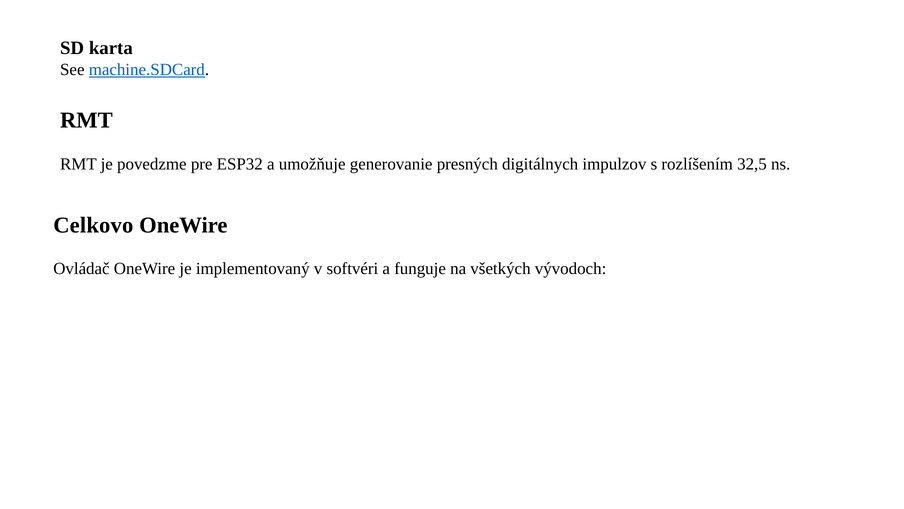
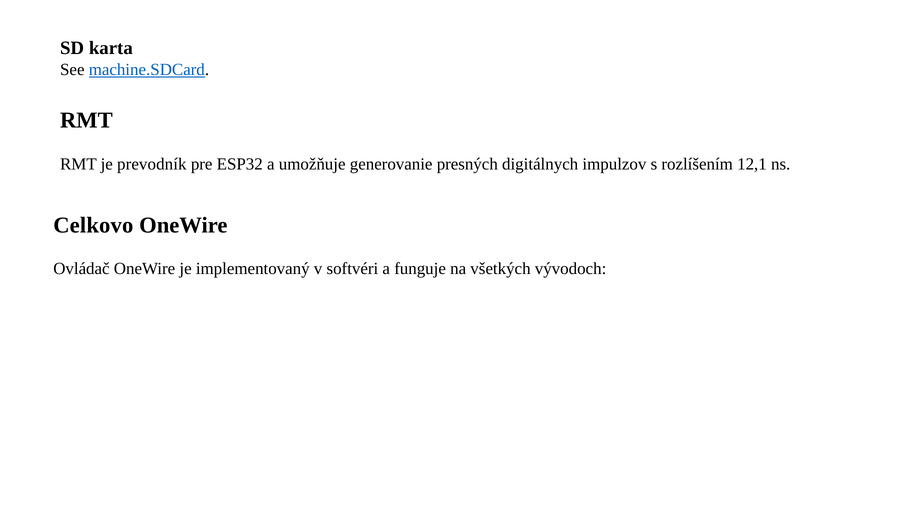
povedzme: povedzme -> prevodník (152, 164)
32,5: 32,5 -> 12,1 (752, 164)
